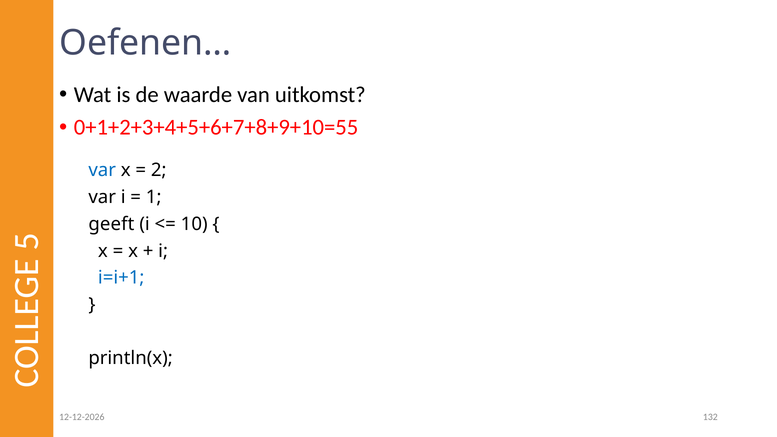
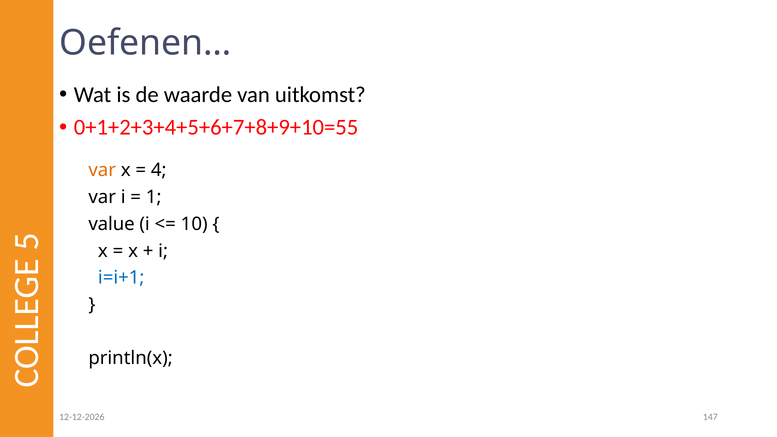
var colour: blue -> orange (102, 170)
2: 2 -> 4 (159, 170)
geeft: geeft -> value (112, 224)
132: 132 -> 147 (710, 417)
